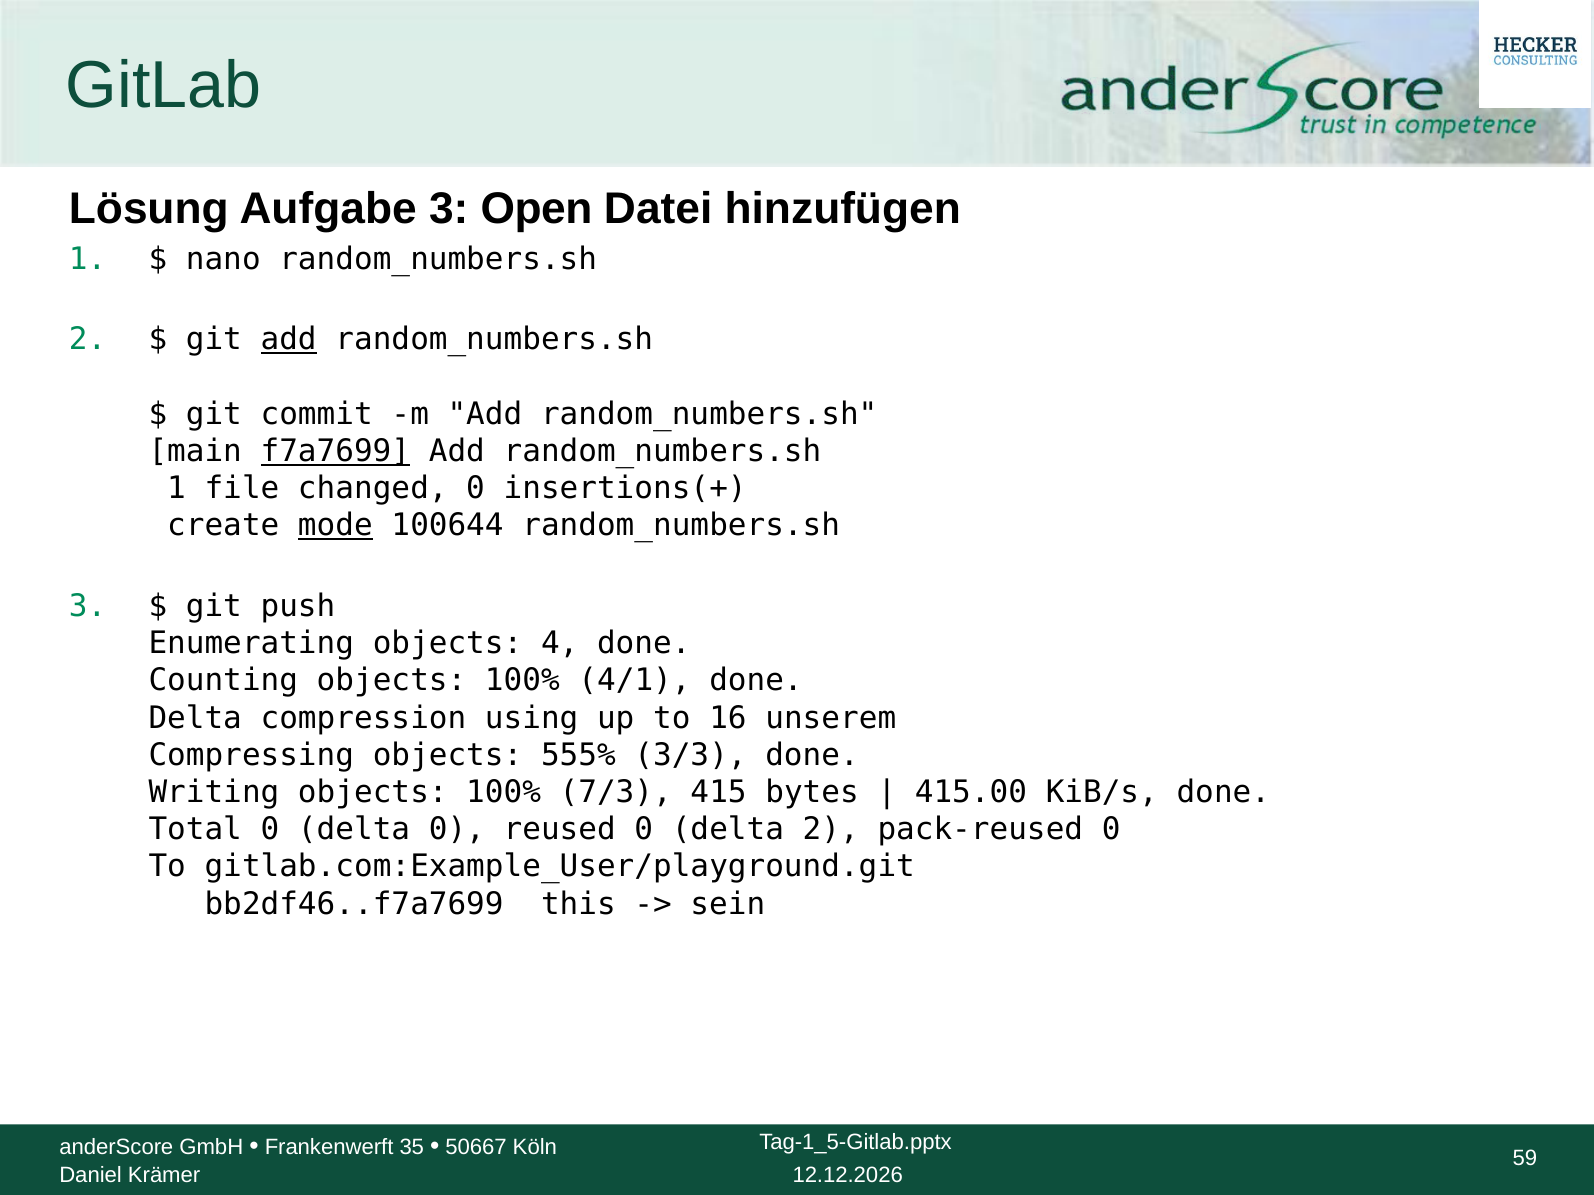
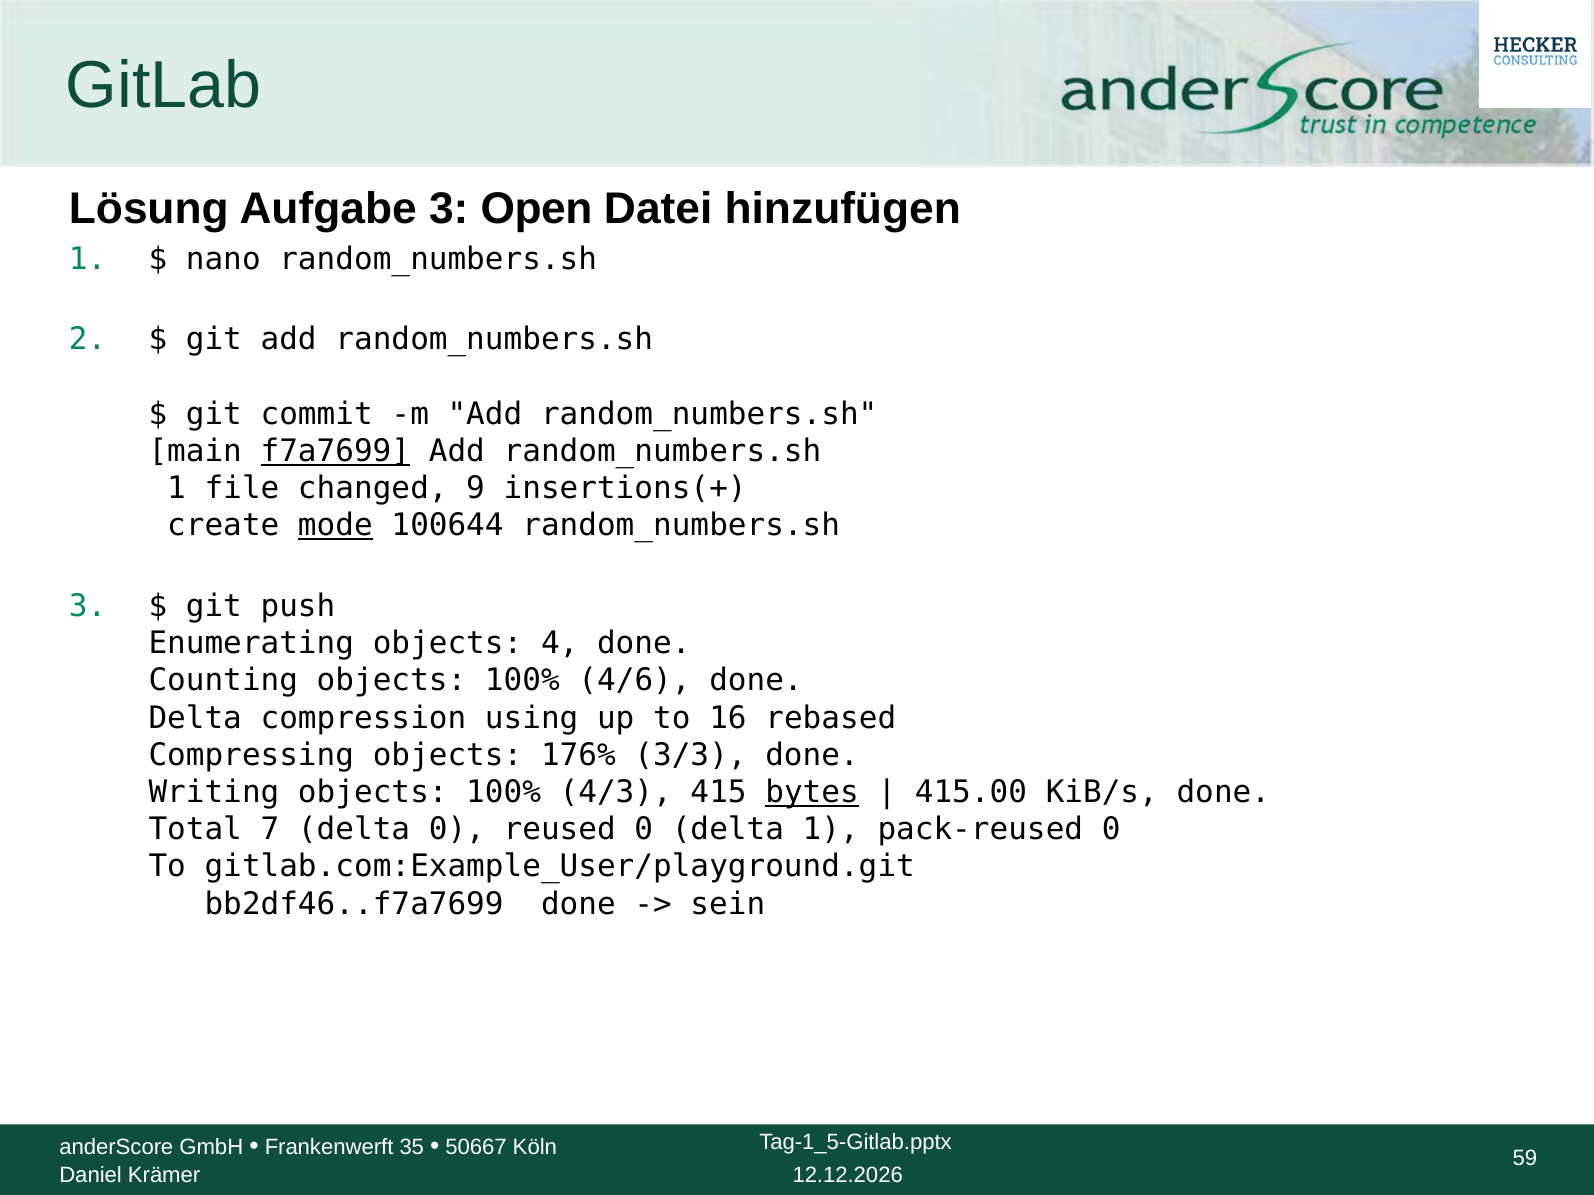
add underline: present -> none (289, 340)
changed 0: 0 -> 9 (476, 489)
4/1: 4/1 -> 4/6 (635, 681)
unserem: unserem -> rebased (831, 718)
555%: 555% -> 176% (578, 755)
7/3: 7/3 -> 4/3 (616, 793)
bytes underline: none -> present (812, 793)
Total 0: 0 -> 7 (270, 830)
delta 2: 2 -> 1 (831, 830)
bb2df46..f7a7699 this: this -> done (578, 904)
